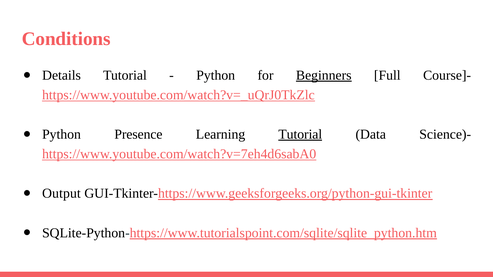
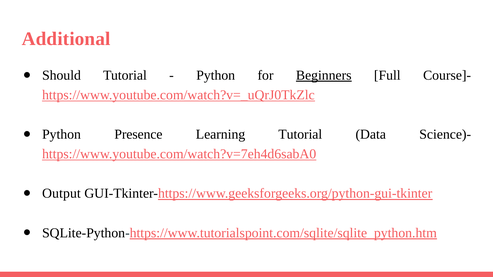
Conditions: Conditions -> Additional (66, 39)
Details: Details -> Should (62, 75)
Tutorial underline: present -> none (300, 135)
